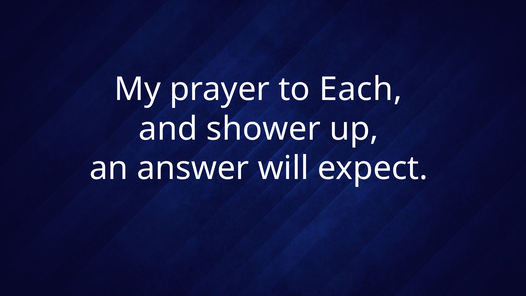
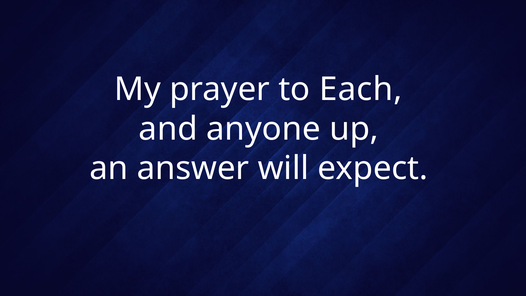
shower: shower -> anyone (263, 129)
